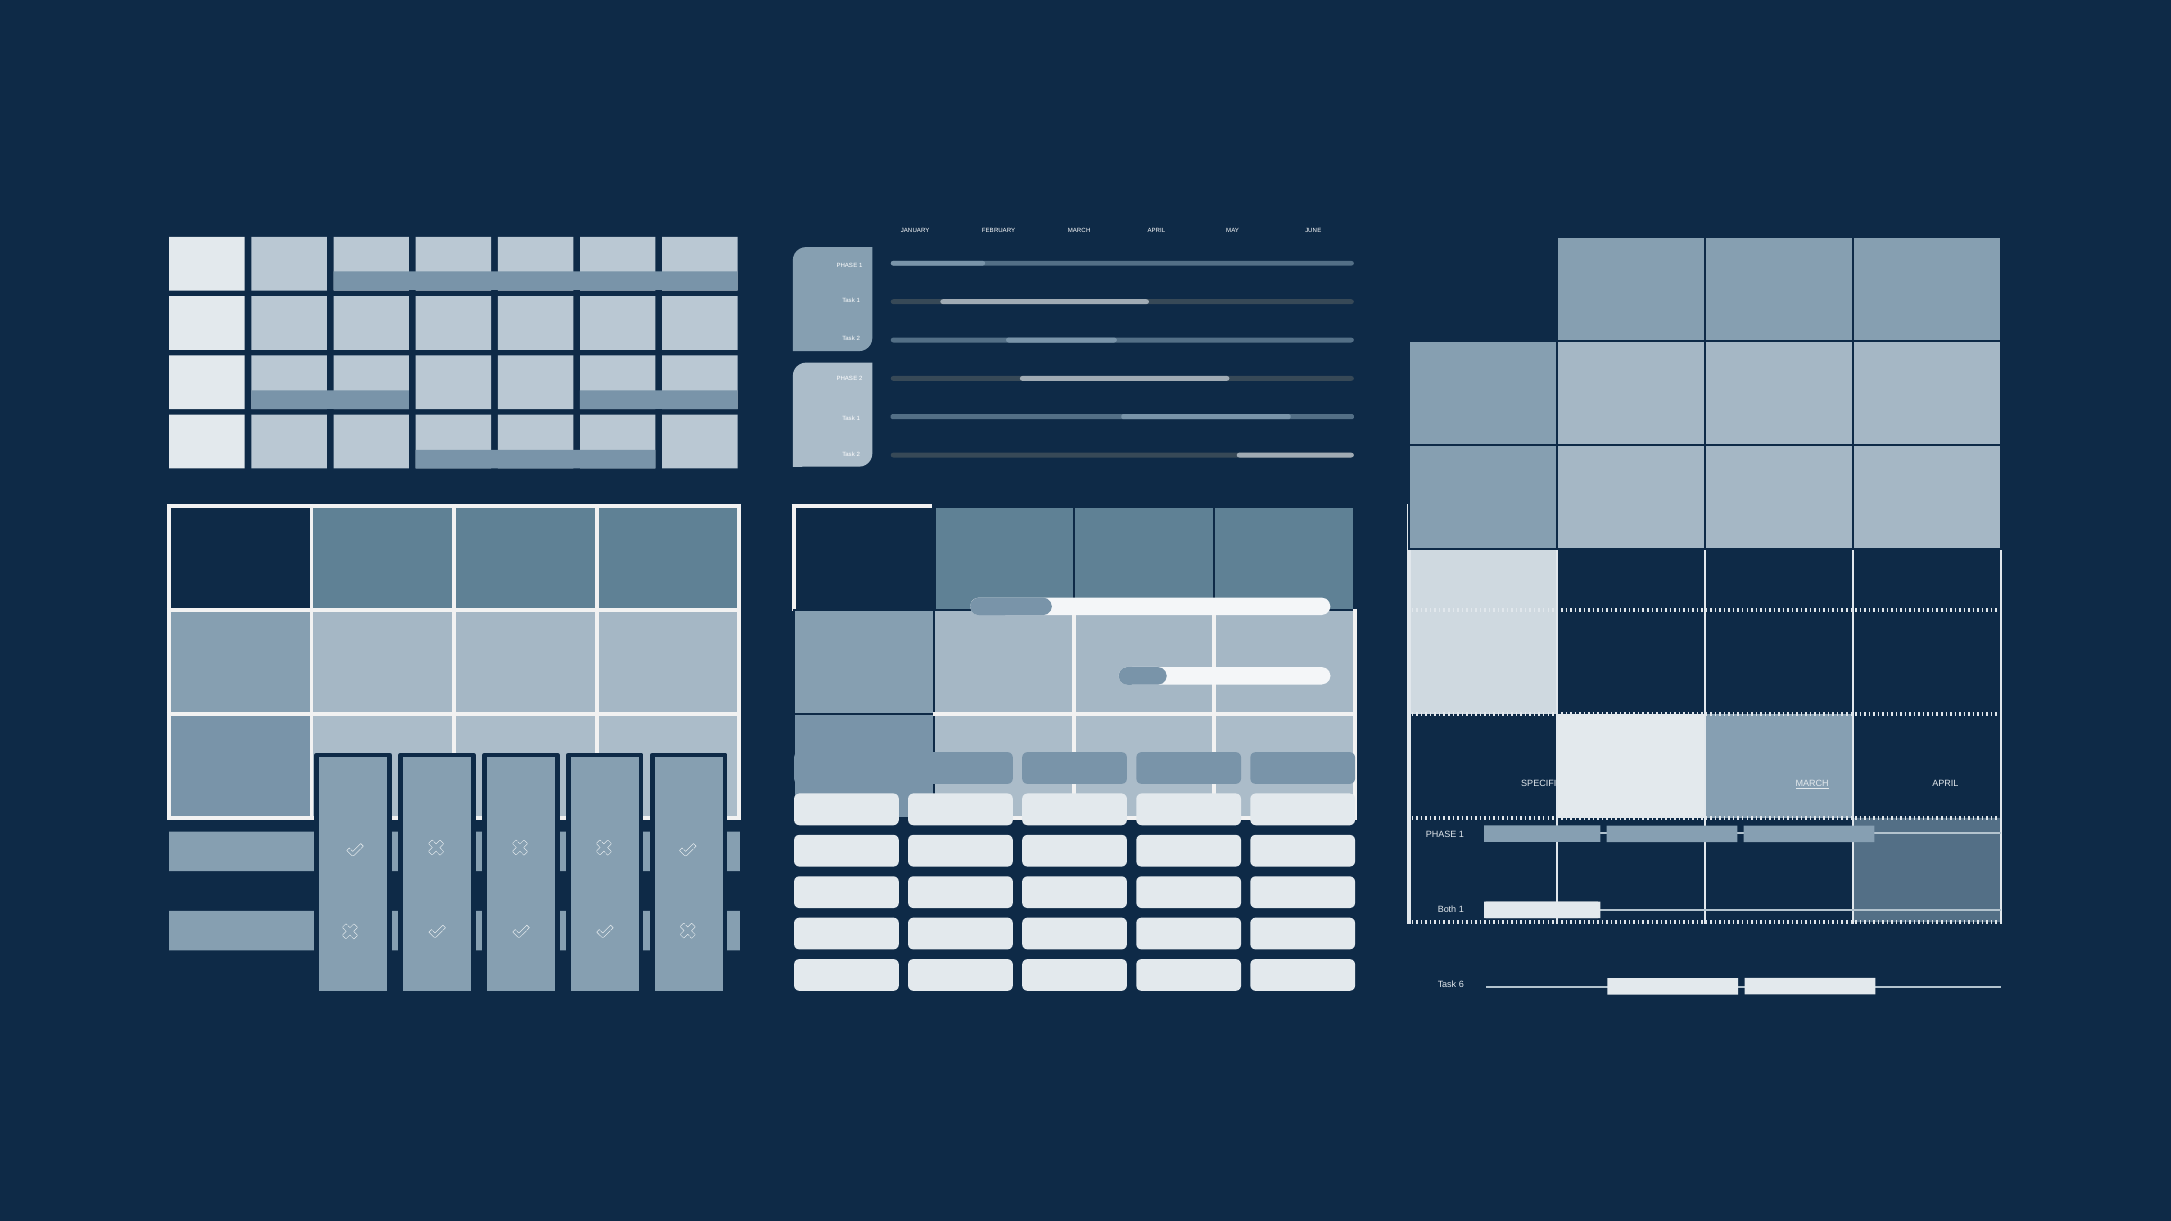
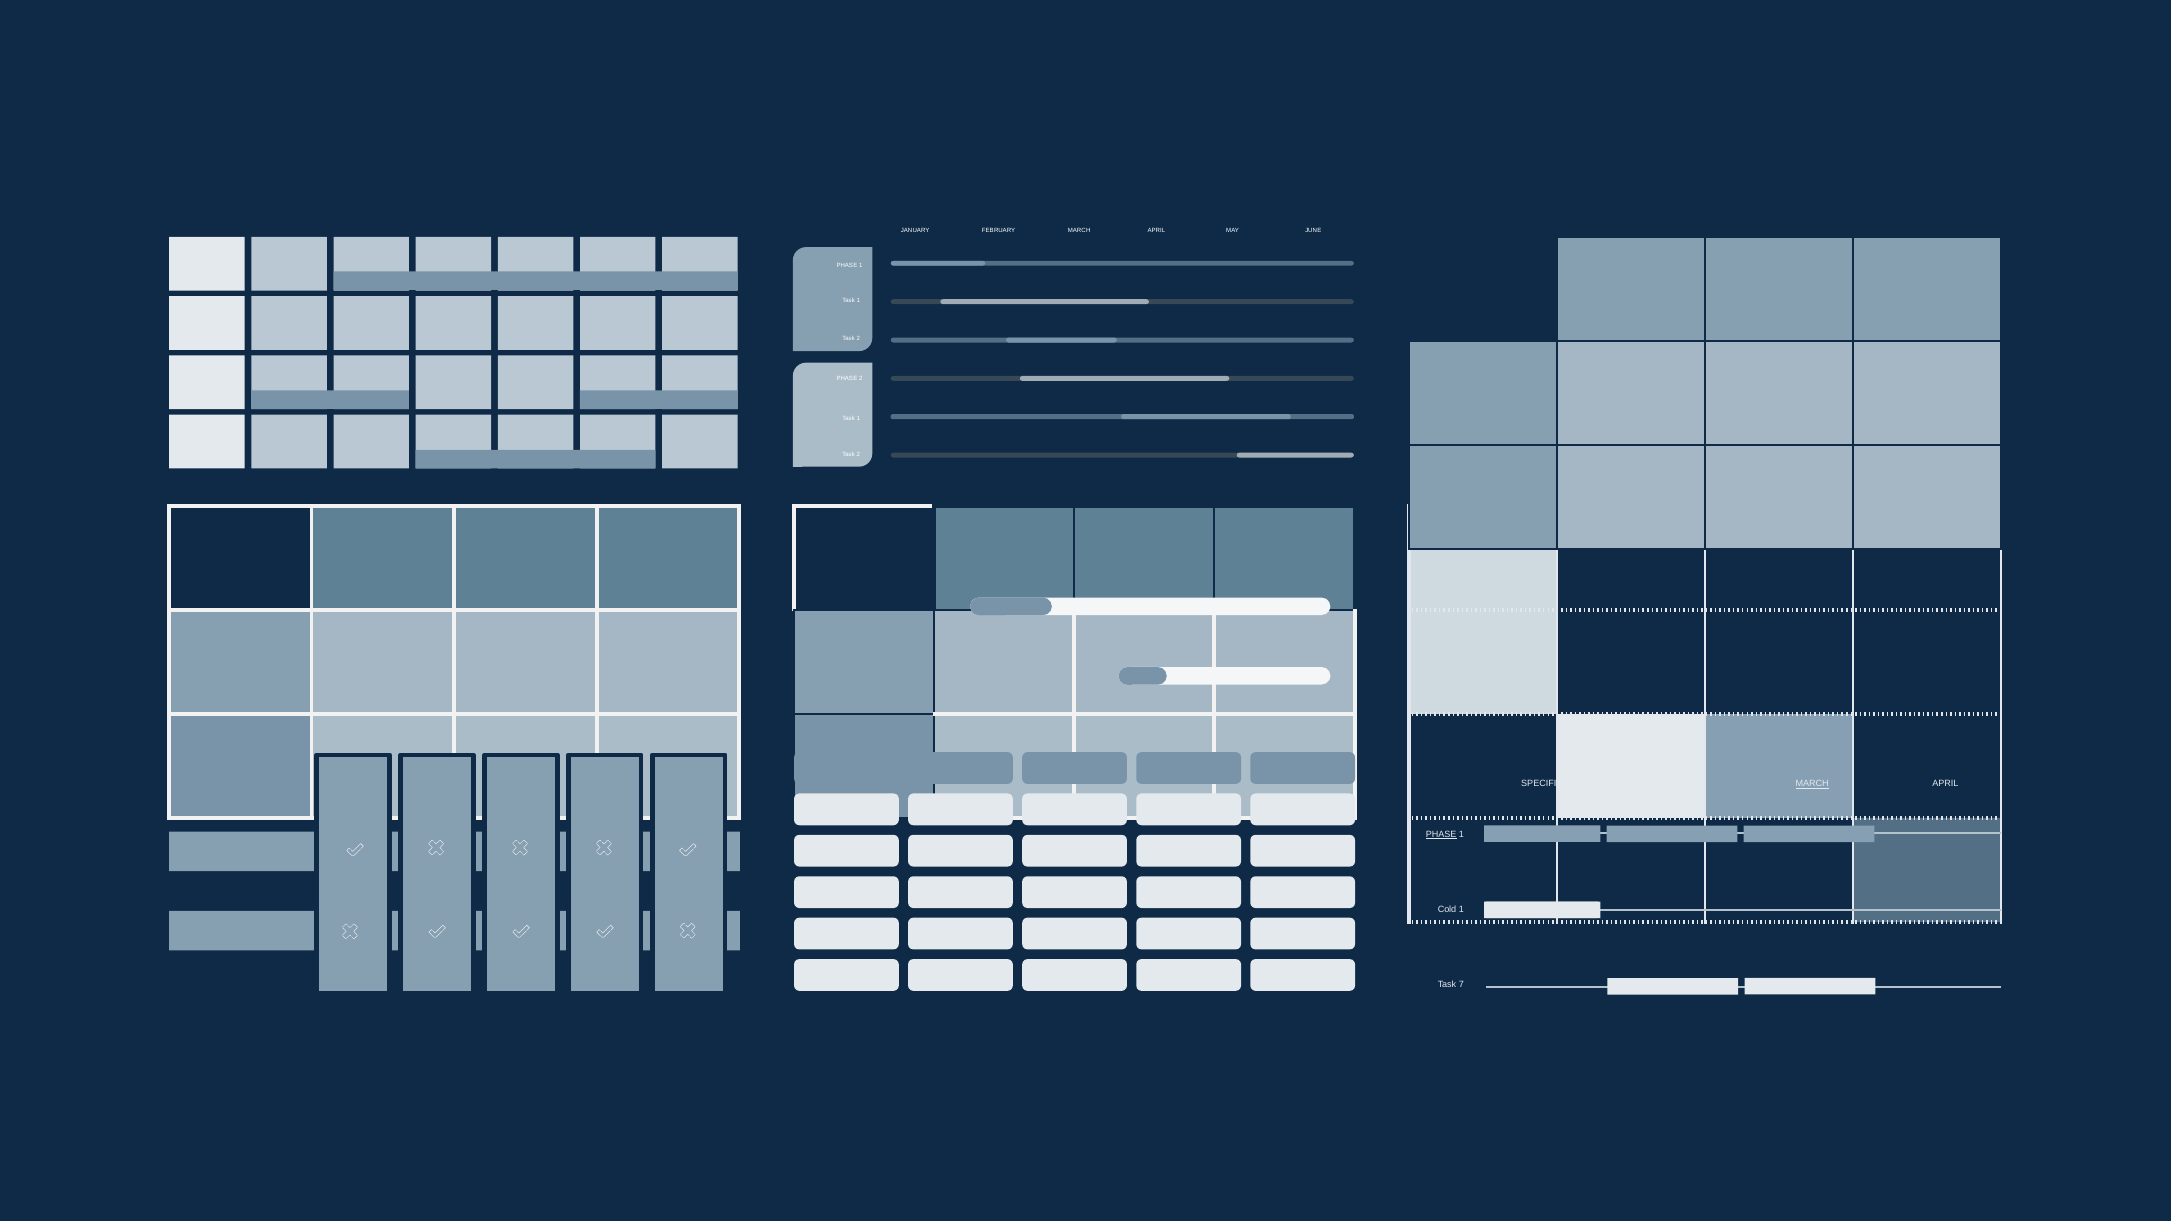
PHASE underline: none -> present (1441, 834)
Both: Both -> Cold (1447, 909)
6: 6 -> 7 (1461, 984)
